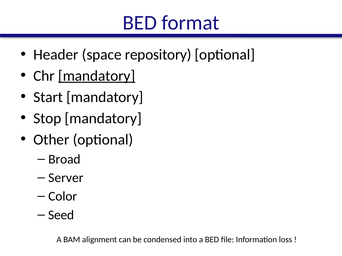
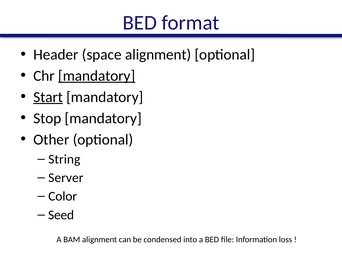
space repository: repository -> alignment (158, 55)
Start underline: none -> present (48, 97)
Broad: Broad -> String (64, 159)
